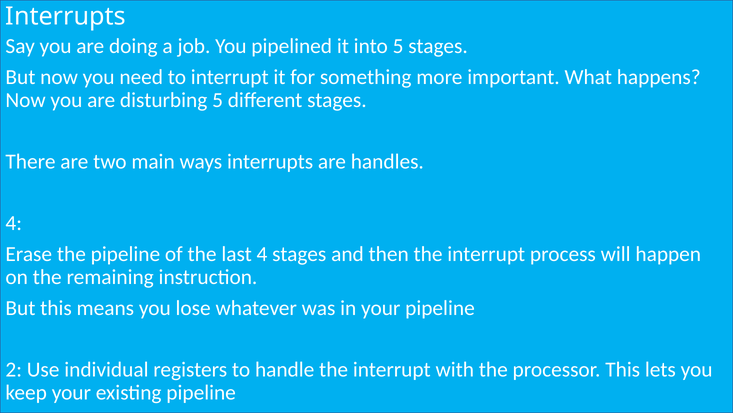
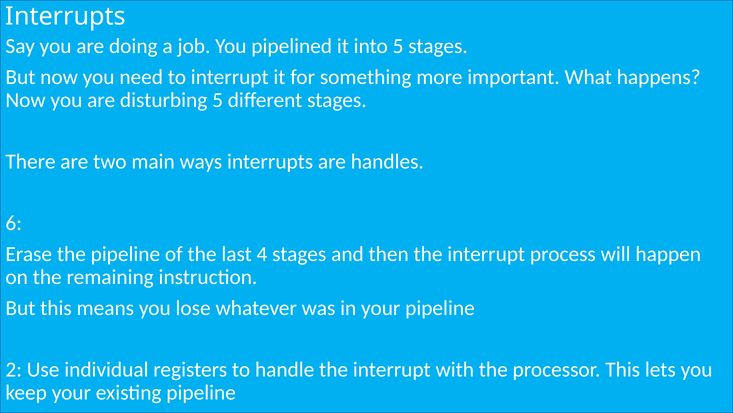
4: 4 -> 6 (14, 223)
